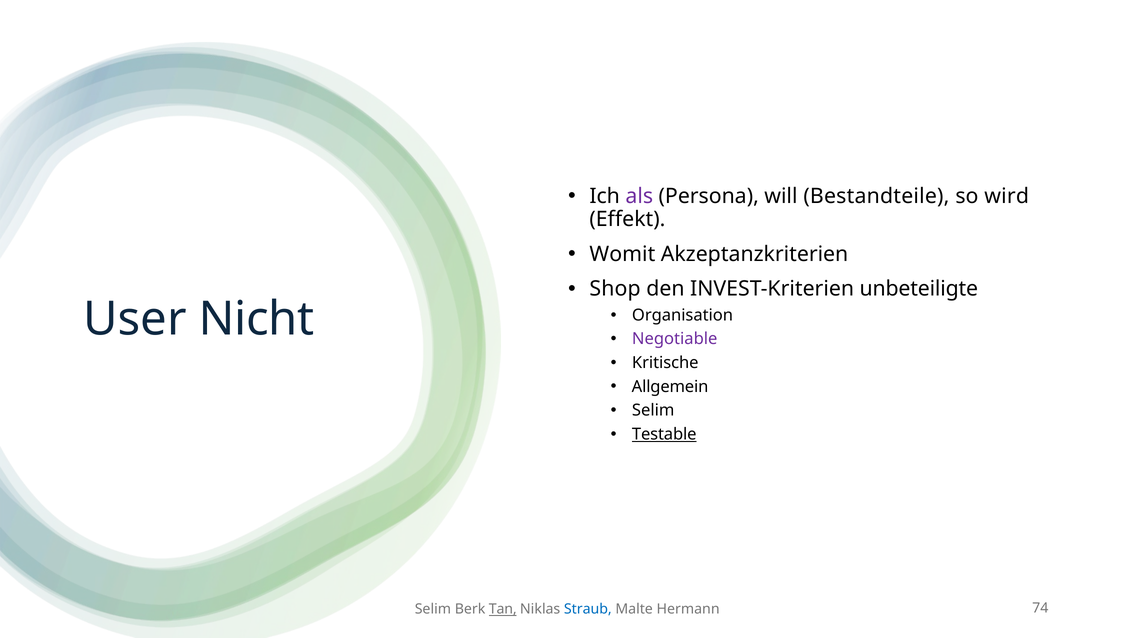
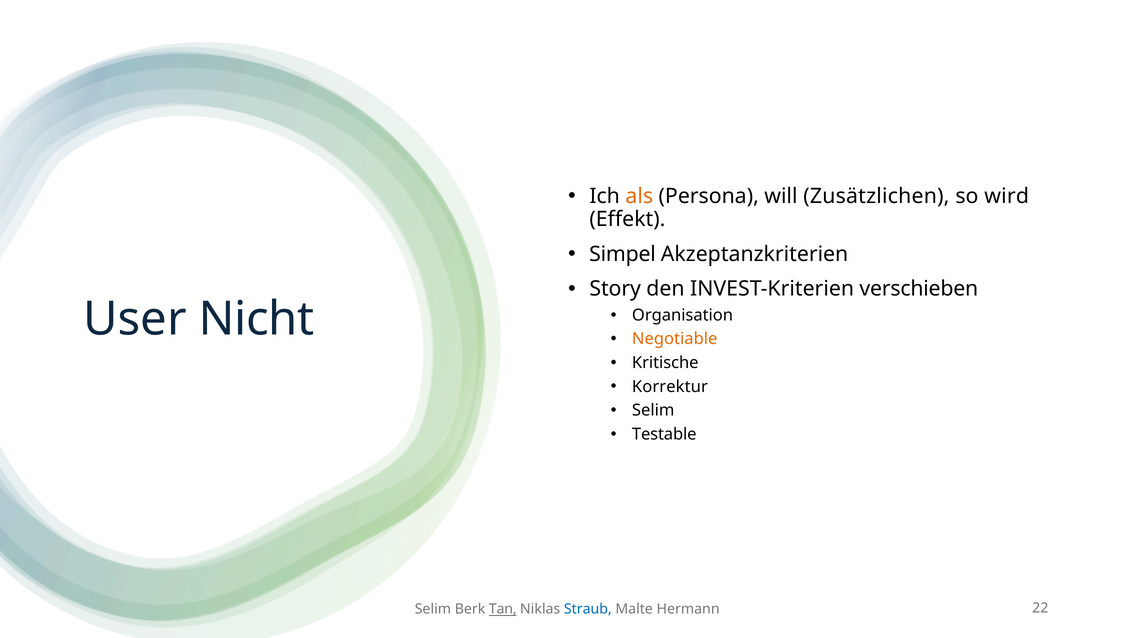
als colour: purple -> orange (639, 196)
Bestandteile: Bestandteile -> Zusätzlichen (876, 196)
Womit: Womit -> Simpel (623, 254)
Shop: Shop -> Story (615, 289)
unbeteiligte: unbeteiligte -> verschieben (919, 289)
Negotiable colour: purple -> orange (675, 339)
Allgemein: Allgemein -> Korrektur (670, 387)
Testable underline: present -> none (664, 435)
74: 74 -> 22 (1040, 609)
